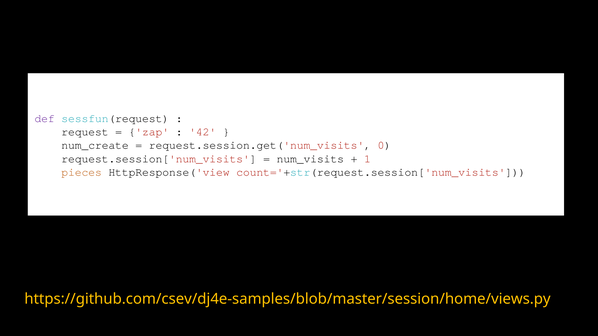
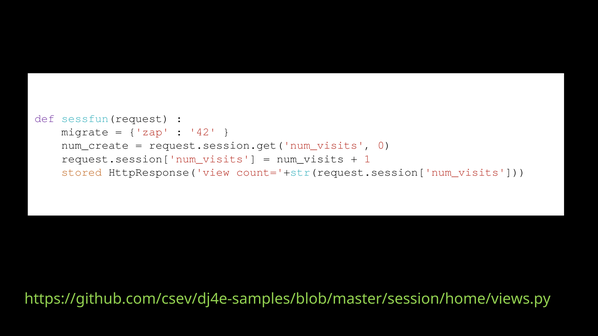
request: request -> migrate (85, 132)
pieces: pieces -> stored (82, 172)
https://github.com/csev/dj4e-samples/blob/master/session/home/views.py colour: yellow -> light green (287, 299)
